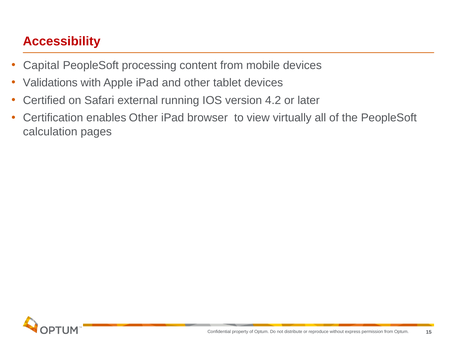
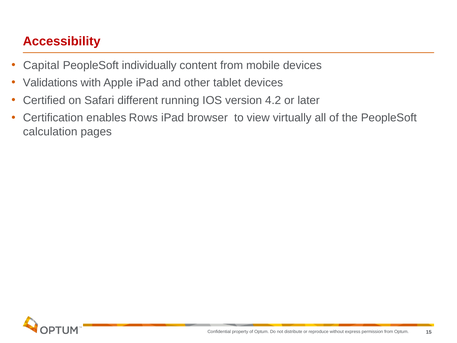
processing: processing -> individually (149, 65)
external: external -> different (138, 100)
enables Other: Other -> Rows (143, 118)
